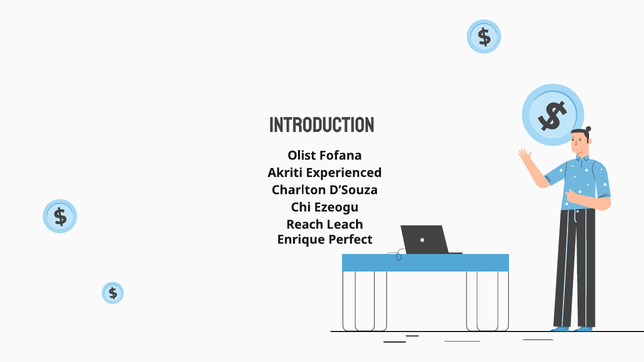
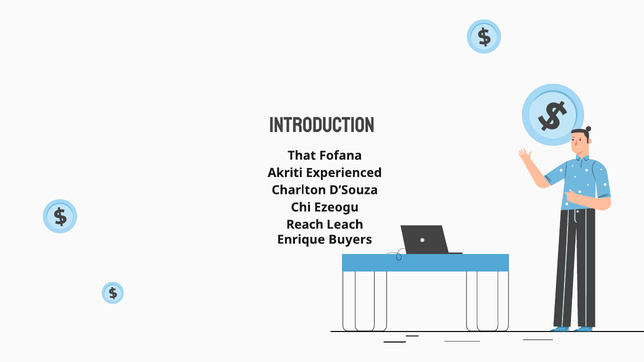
Olist: Olist -> That (302, 156)
Perfect: Perfect -> Buyers (350, 240)
